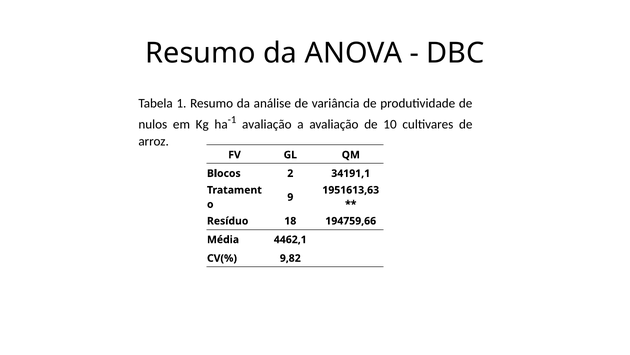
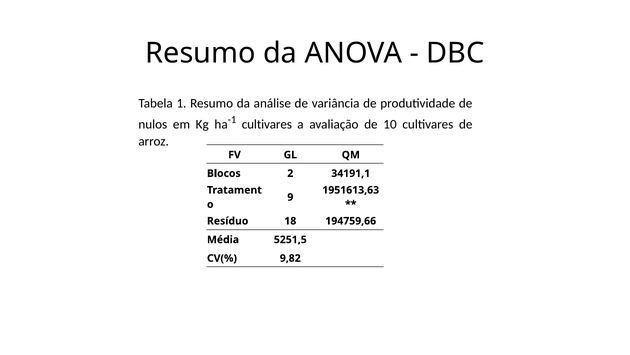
avaliação: avaliação -> cultivares (267, 124)
4462,1: 4462,1 -> 5251,5 (290, 239)
